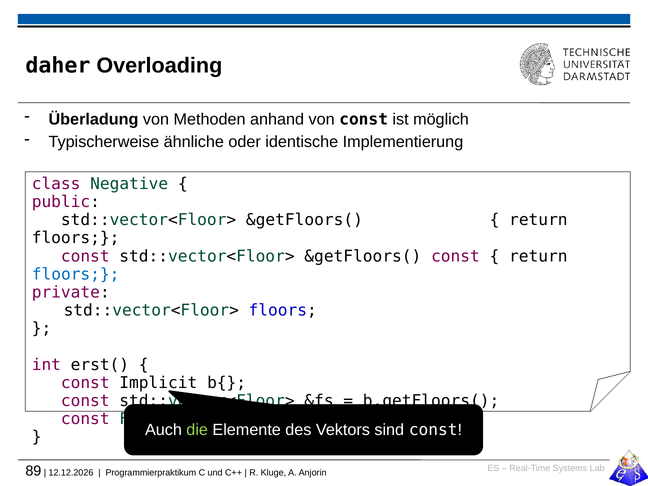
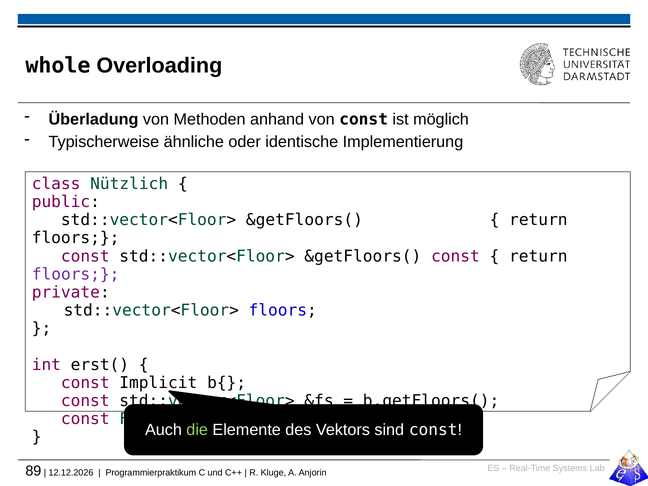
daher: daher -> whole (58, 66)
Negative: Negative -> Nützlich (129, 184)
floors colour: blue -> purple (76, 274)
